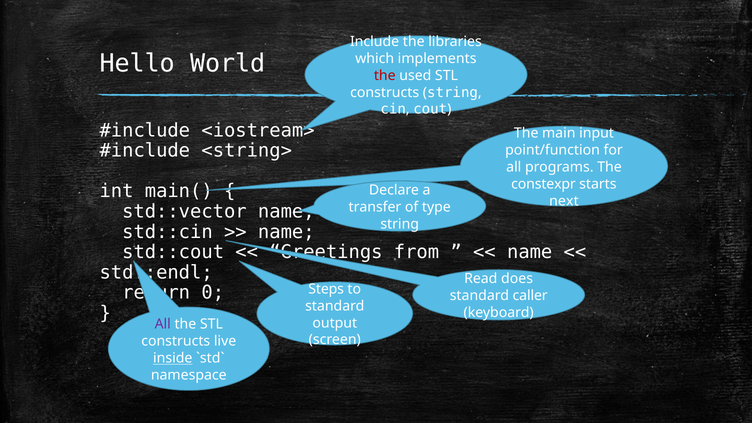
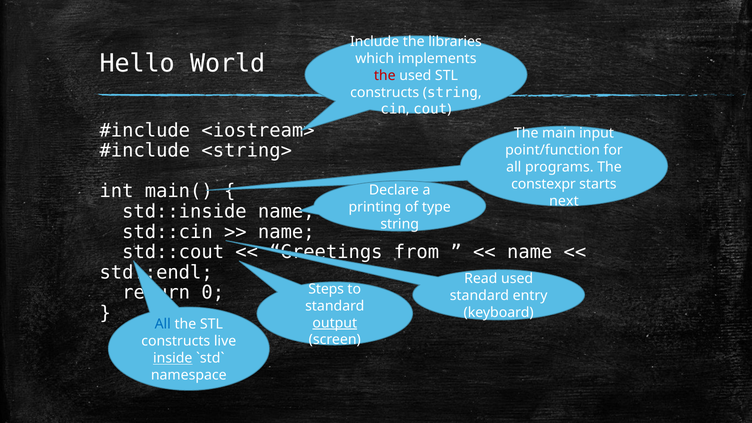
transfer: transfer -> printing (375, 207)
std::vector: std::vector -> std::inside (184, 212)
Read does: does -> used (517, 279)
caller: caller -> entry (530, 296)
output underline: none -> present (335, 323)
All colour: purple -> blue (163, 324)
